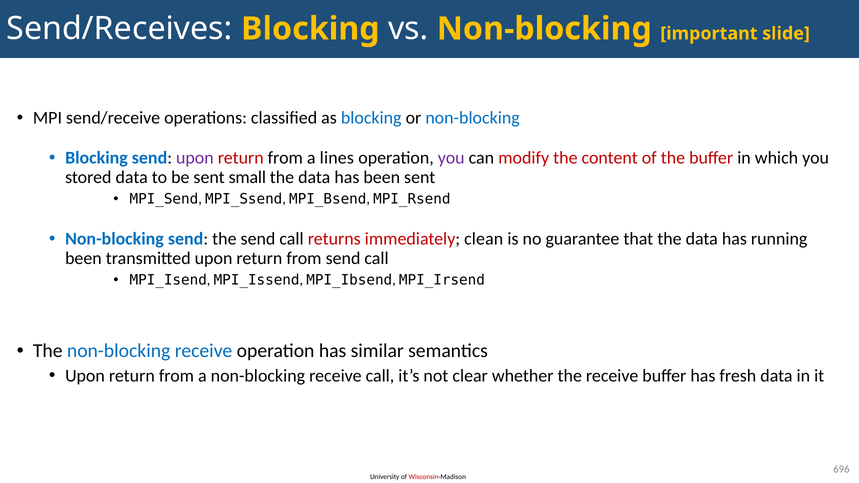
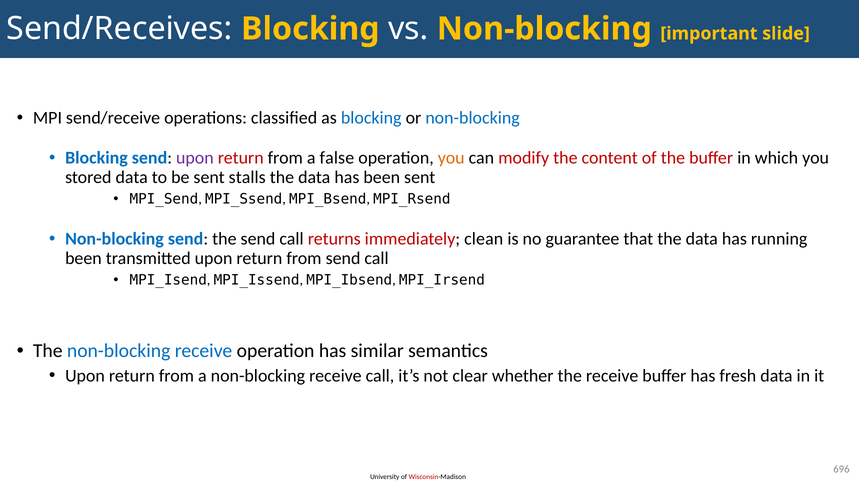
lines: lines -> false (337, 158)
you colour: purple -> orange (451, 158)
small: small -> stalls (247, 177)
